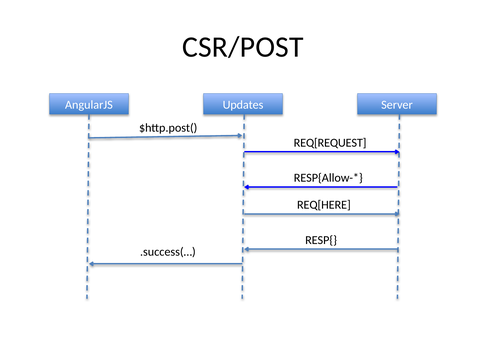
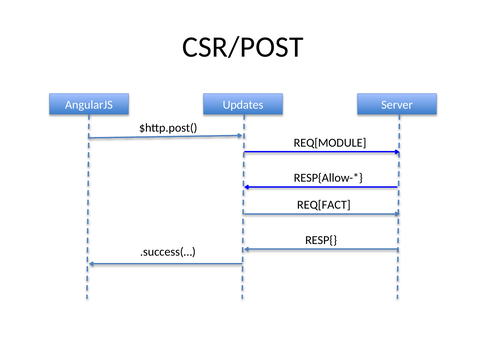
REQ[REQUEST: REQ[REQUEST -> REQ[MODULE (330, 143)
REQ[HERE: REQ[HERE -> REQ[FACT (324, 205)
